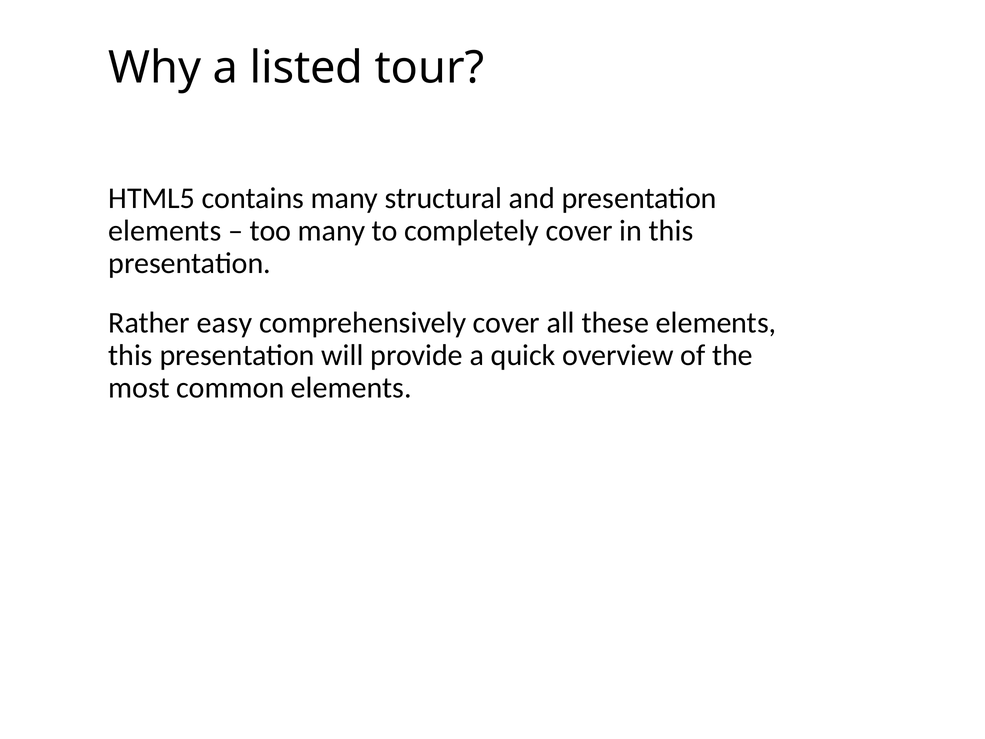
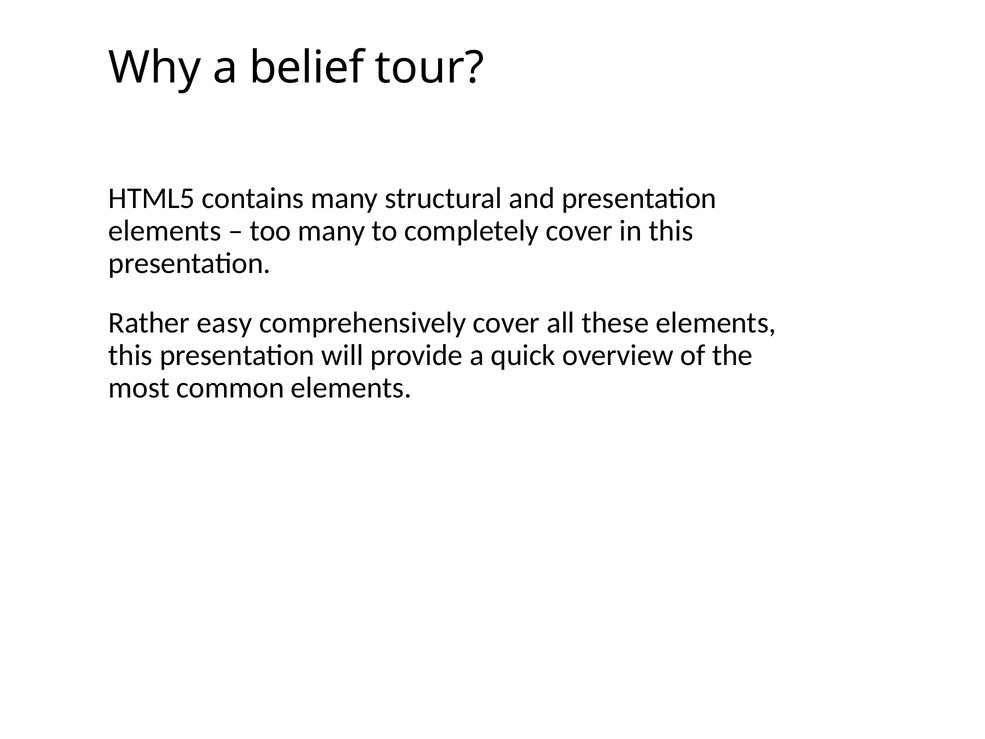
listed: listed -> belief (307, 68)
